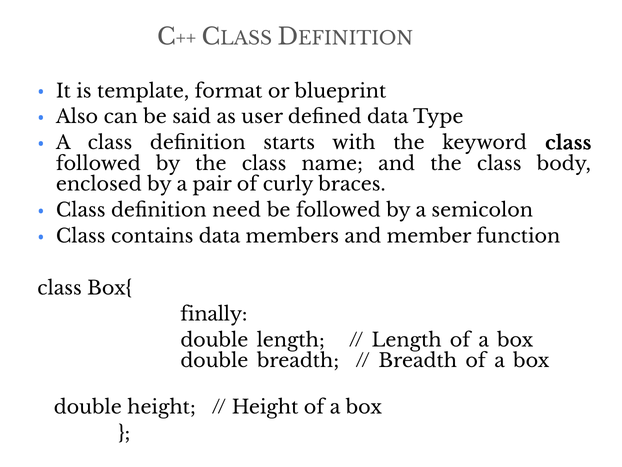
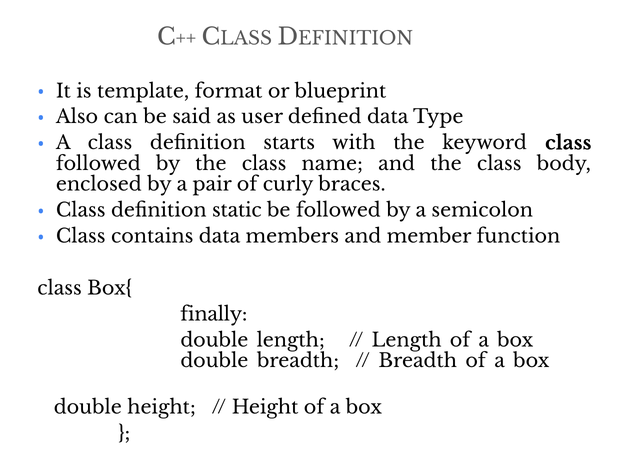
need: need -> static (237, 210)
